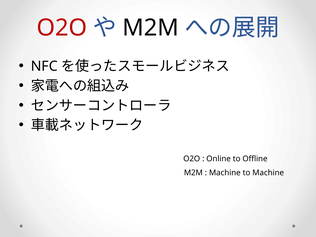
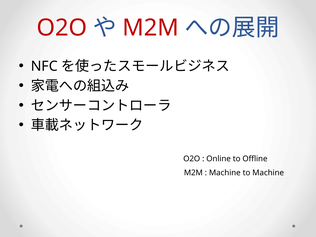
M2M colour: black -> red (151, 28)
